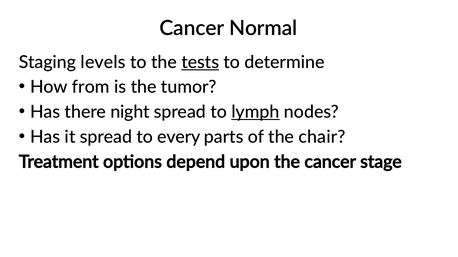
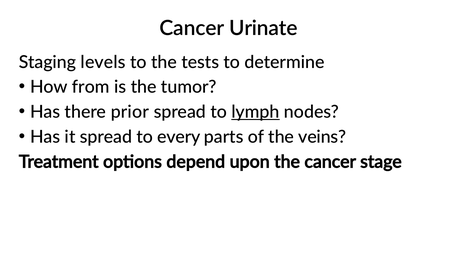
Normal: Normal -> Urinate (263, 28)
tests underline: present -> none (200, 62)
night: night -> prior (130, 112)
chair: chair -> veins (322, 137)
